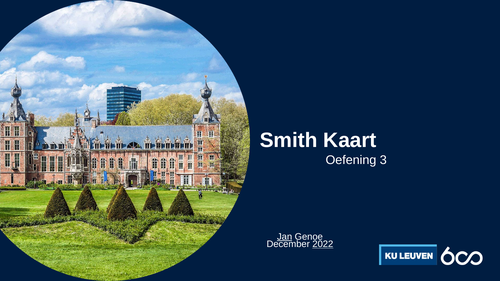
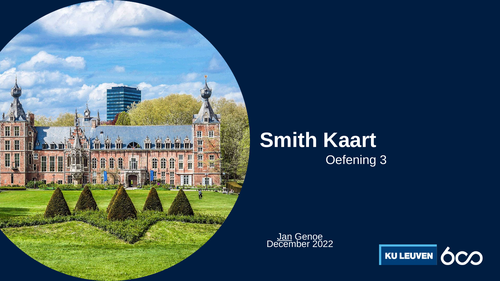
2022 underline: present -> none (323, 244)
